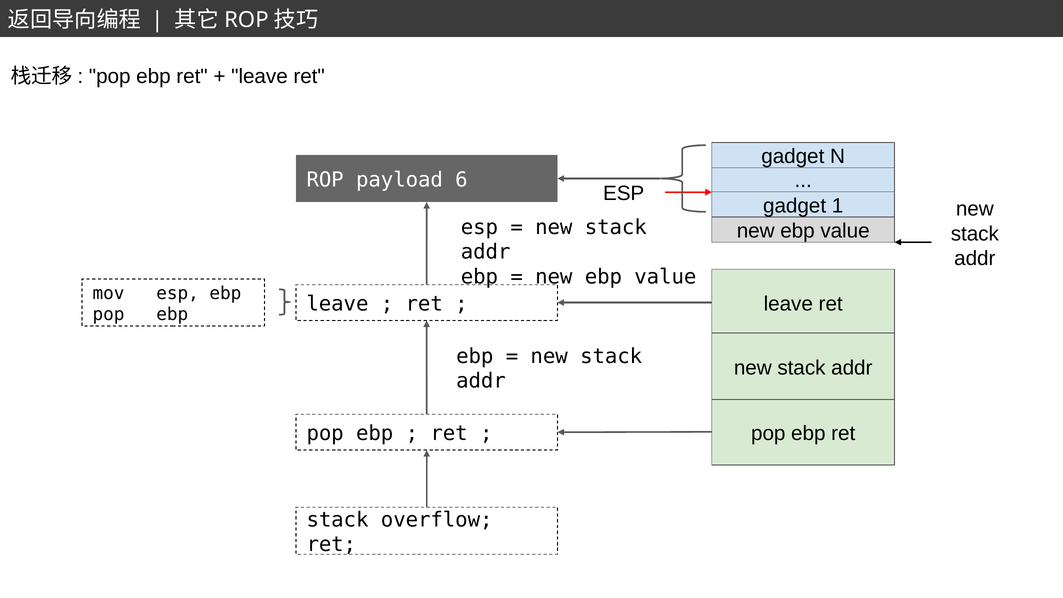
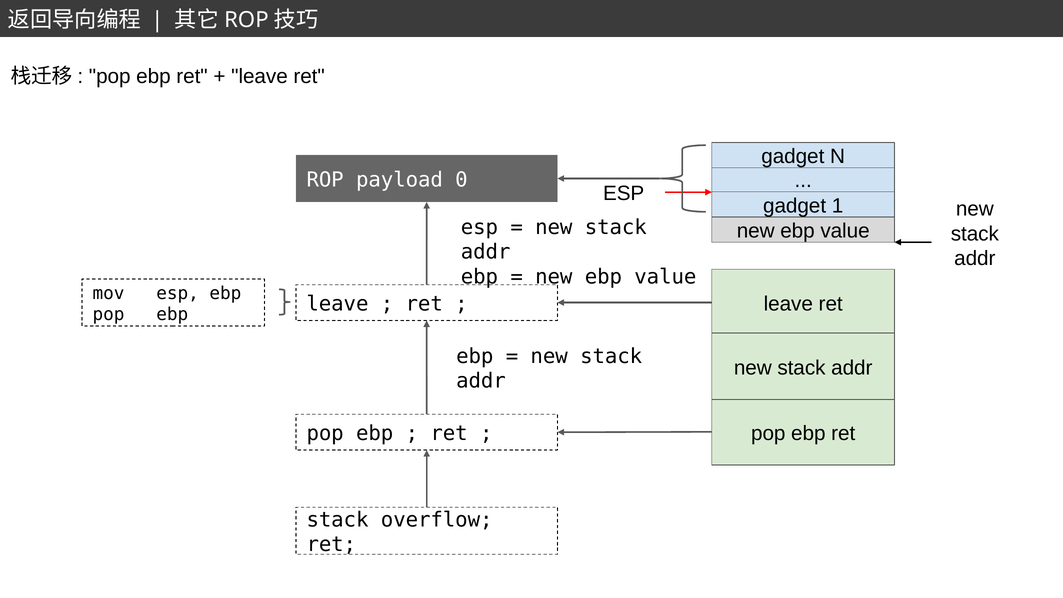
6: 6 -> 0 (461, 180)
